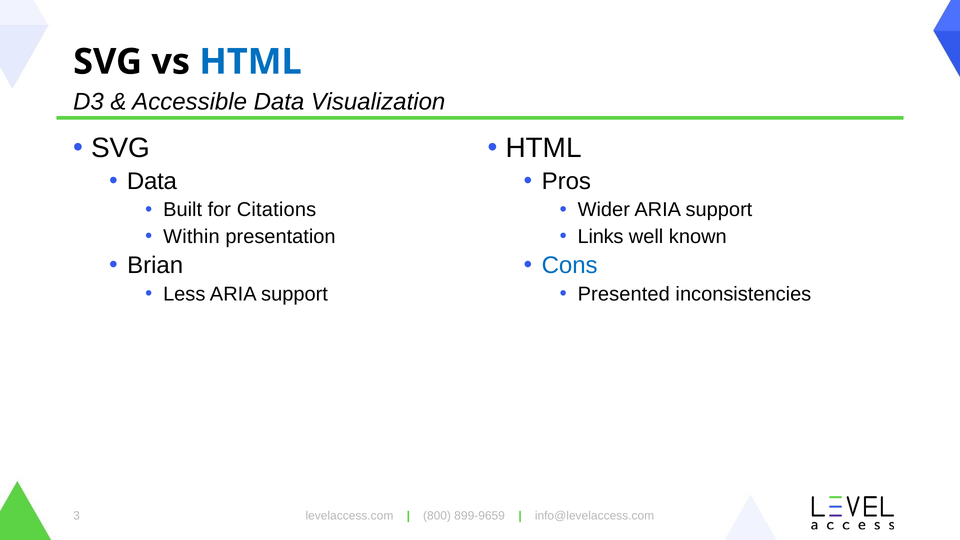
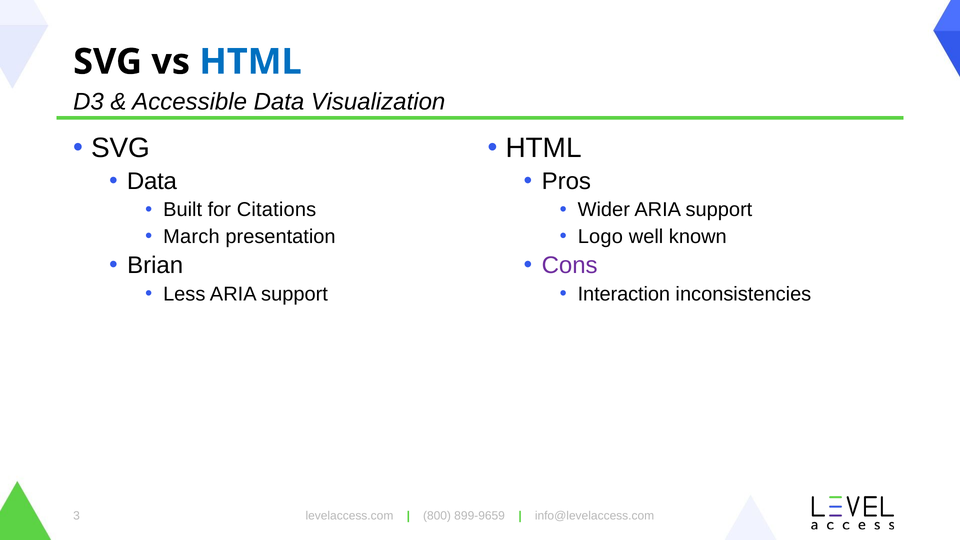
Within: Within -> March (191, 236)
Links: Links -> Logo (600, 236)
Cons colour: blue -> purple (570, 265)
Presented: Presented -> Interaction (624, 294)
